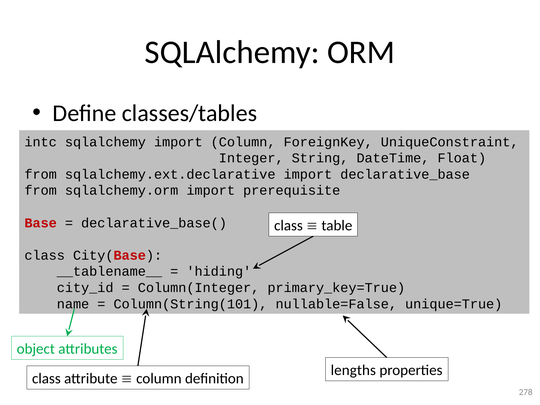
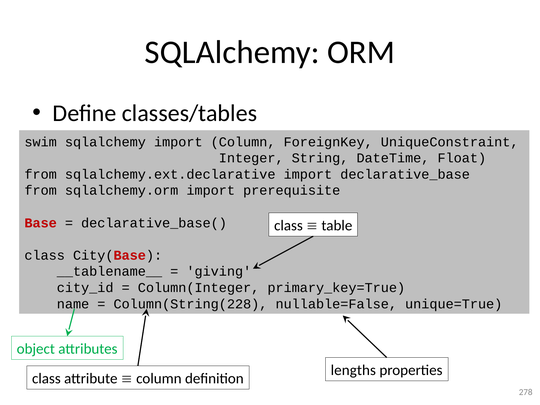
intc: intc -> swim (41, 142)
hiding: hiding -> giving (219, 271)
Column(String(101: Column(String(101 -> Column(String(228 (190, 304)
